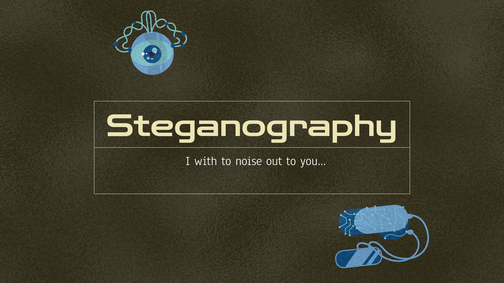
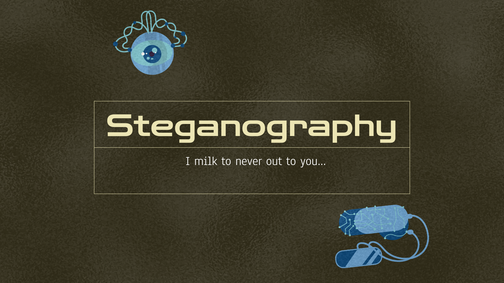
with: with -> milk (206, 161)
noise: noise -> never (249, 161)
